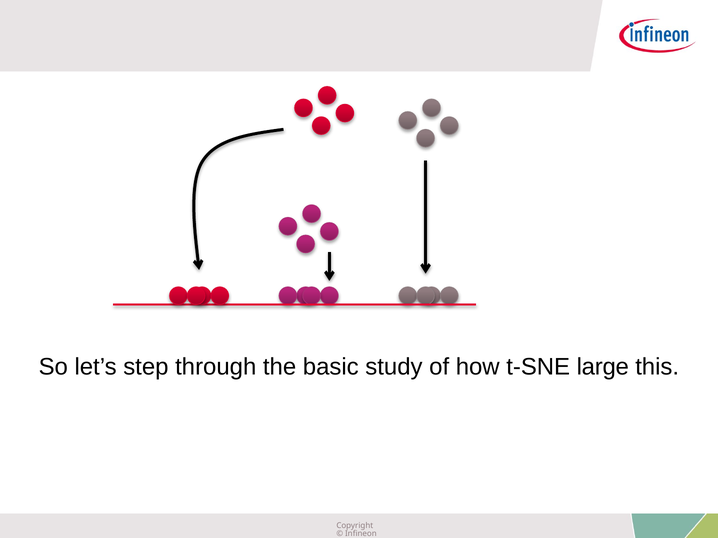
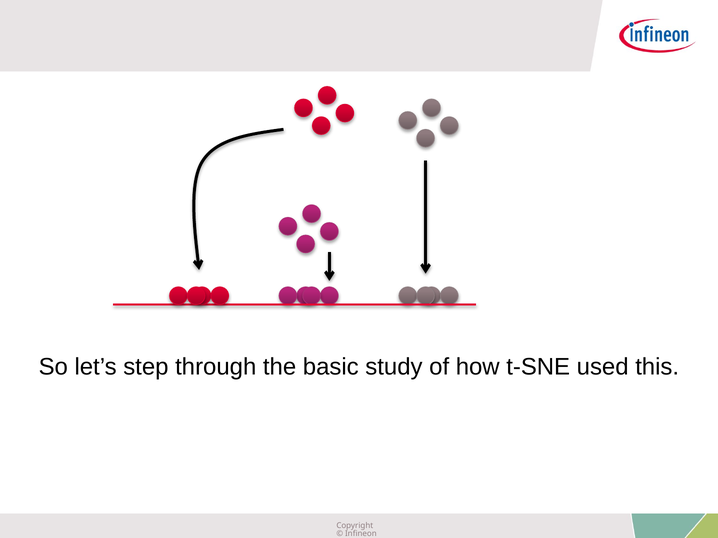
large: large -> used (603, 367)
